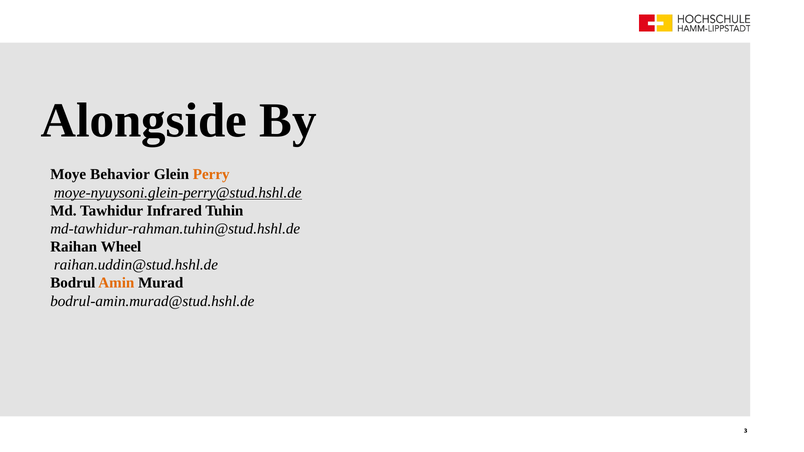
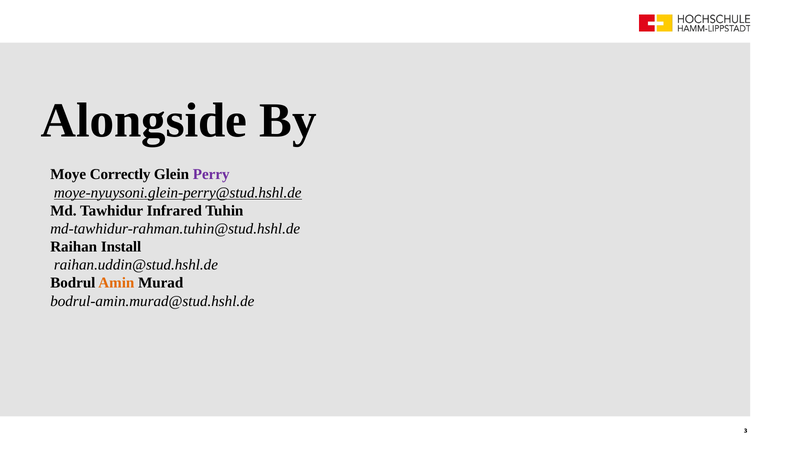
Behavior: Behavior -> Correctly (120, 175)
Perry colour: orange -> purple (211, 175)
Wheel: Wheel -> Install (121, 247)
